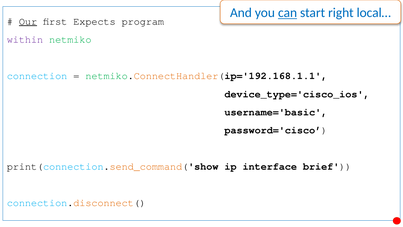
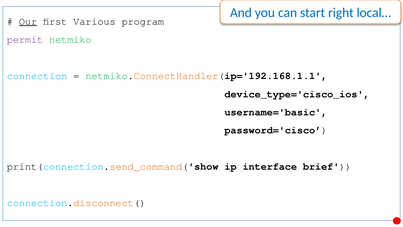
can underline: present -> none (288, 13)
Expects: Expects -> Various (94, 21)
within: within -> permit (25, 39)
